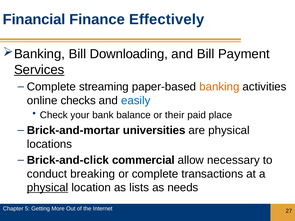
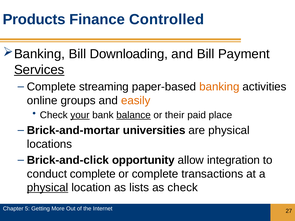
Financial: Financial -> Products (34, 19)
Effectively: Effectively -> Controlled (167, 19)
checks: checks -> groups (78, 101)
easily colour: blue -> orange (136, 101)
your underline: none -> present (80, 115)
balance underline: none -> present (134, 115)
commercial: commercial -> opportunity (143, 160)
necessary: necessary -> integration (233, 160)
conduct breaking: breaking -> complete (93, 174)
as needs: needs -> check (183, 188)
